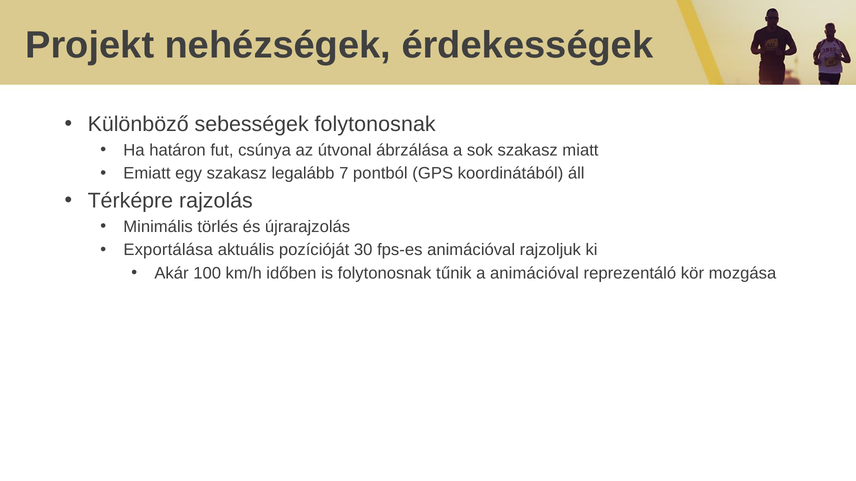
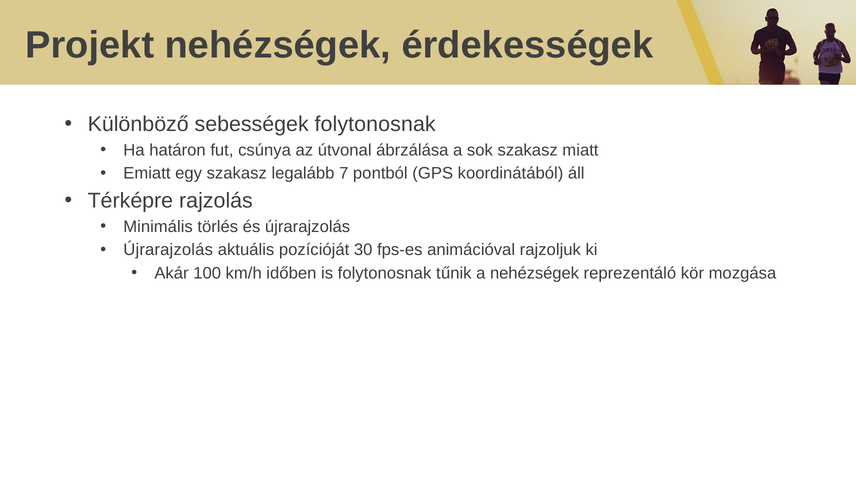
Exportálása: Exportálása -> Újrarajzolás (168, 250)
a animációval: animációval -> nehézségek (535, 274)
